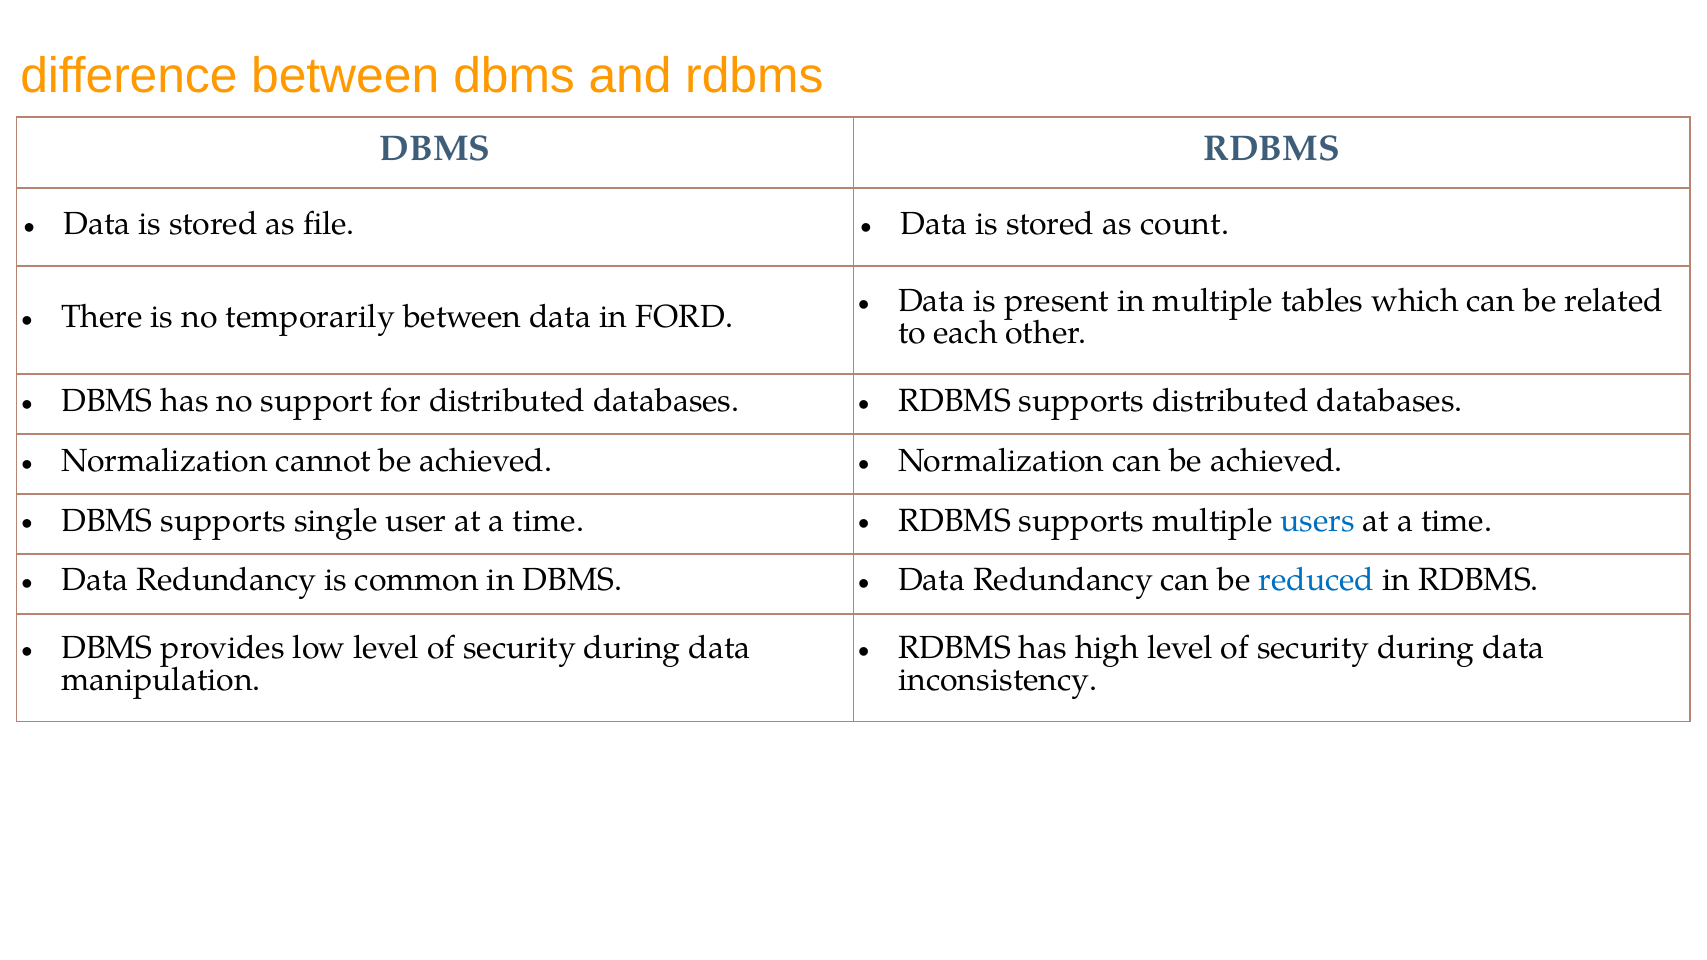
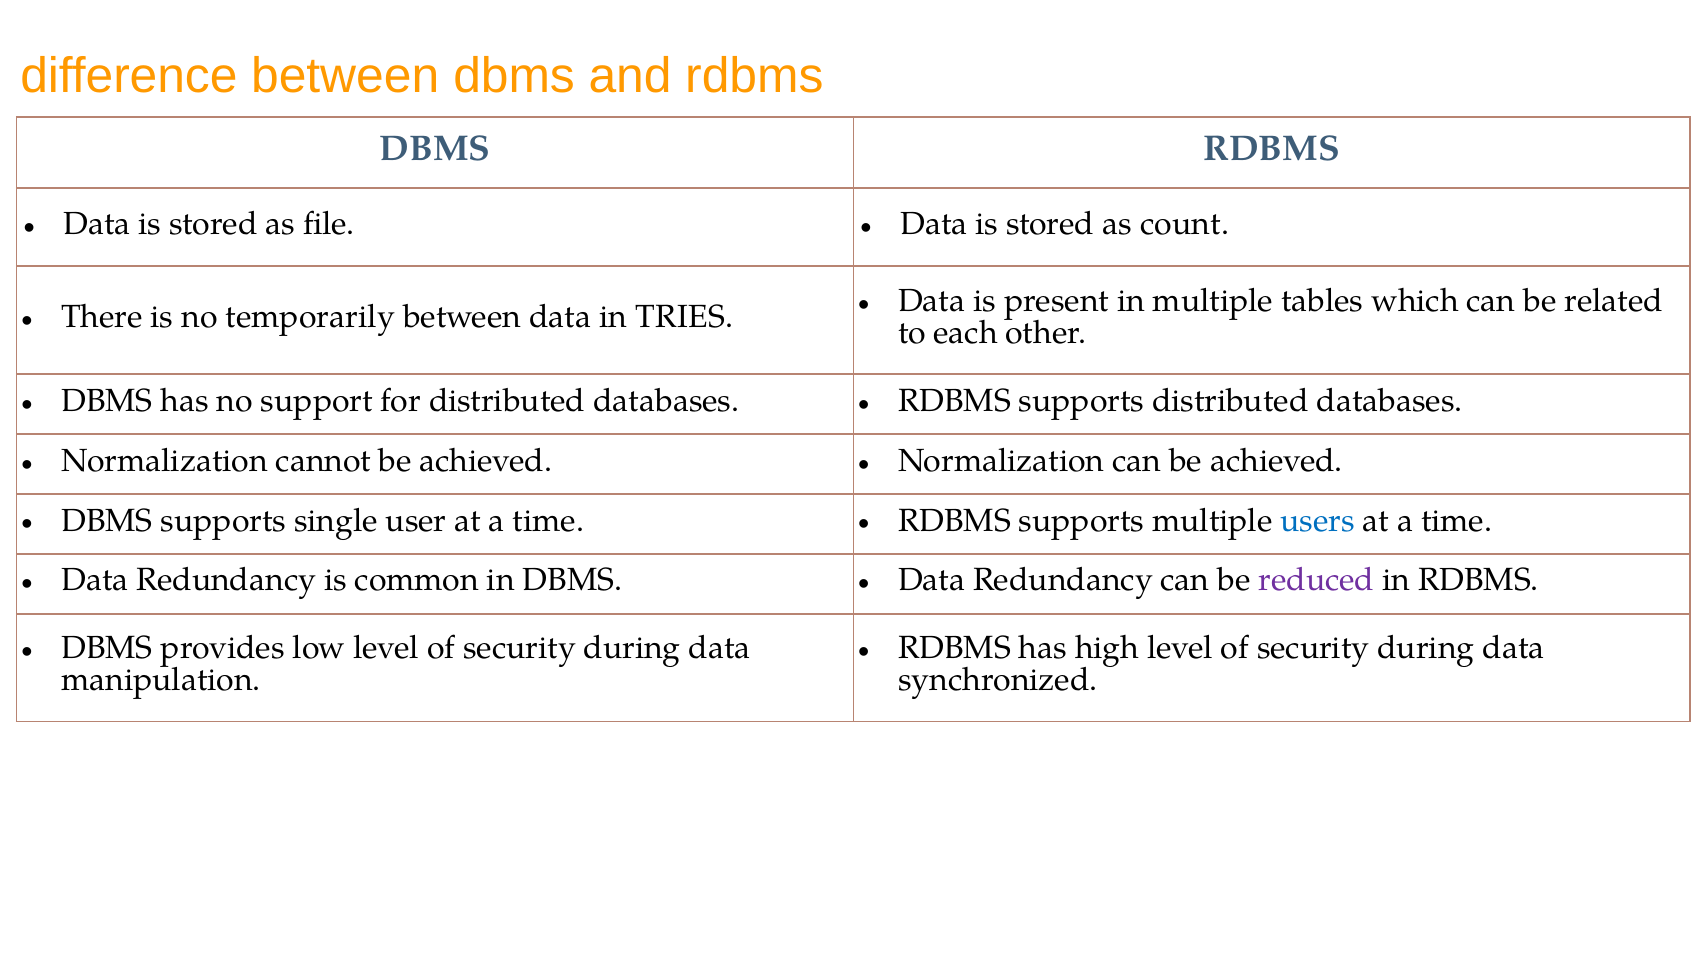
FORD: FORD -> TRIES (684, 317)
reduced colour: blue -> purple (1317, 581)
inconsistency: inconsistency -> synchronized (998, 681)
